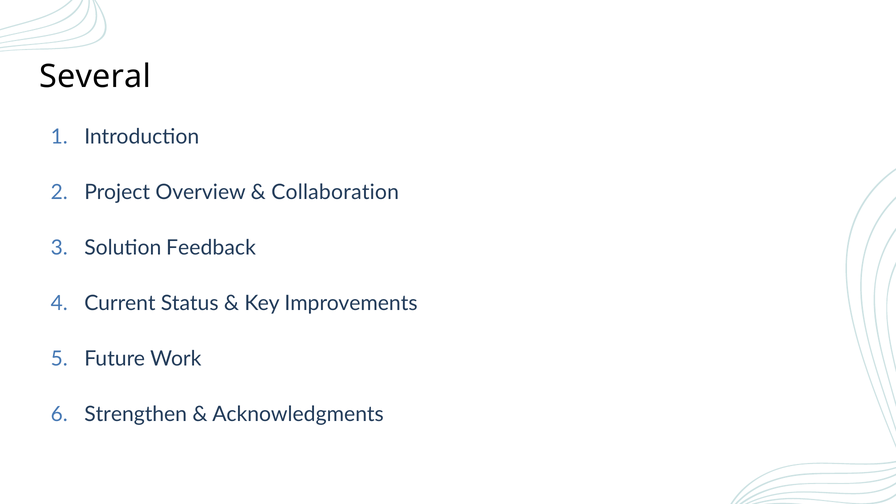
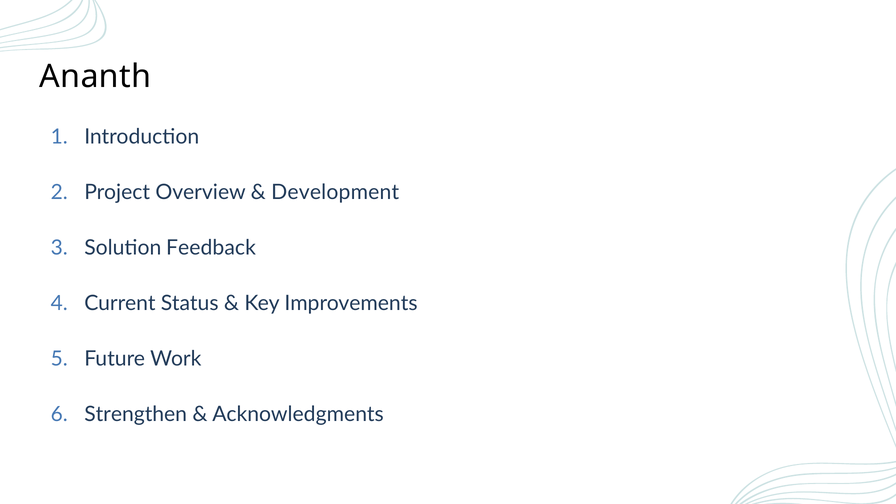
Several: Several -> Ananth (95, 77)
Collaboration: Collaboration -> Development (335, 192)
